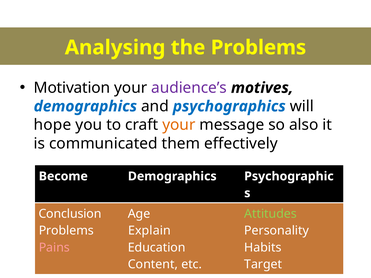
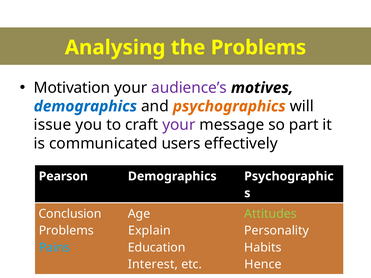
psychographics colour: blue -> orange (229, 106)
hope: hope -> issue (53, 125)
your colour: orange -> purple (179, 125)
also: also -> part (304, 125)
them: them -> users (181, 144)
Become: Become -> Pearson (63, 176)
Pains colour: pink -> light blue (54, 248)
Content: Content -> Interest (153, 265)
Target: Target -> Hence (263, 265)
